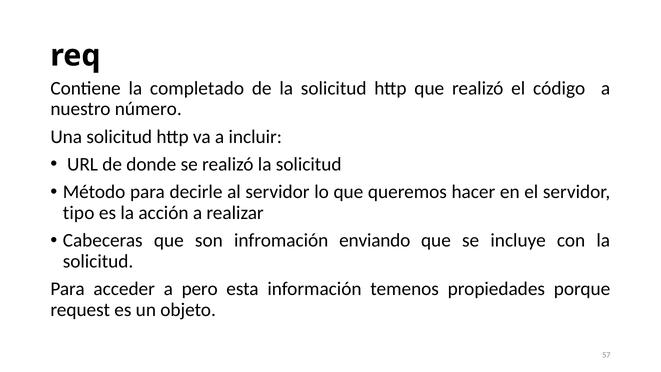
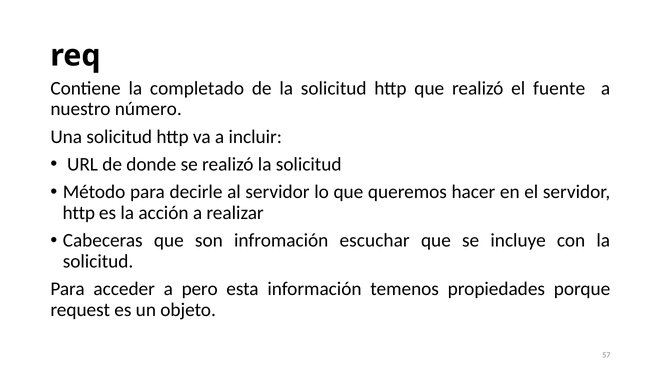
código: código -> fuente (559, 88)
tipo: tipo -> http (79, 213)
enviando: enviando -> escuchar (375, 240)
